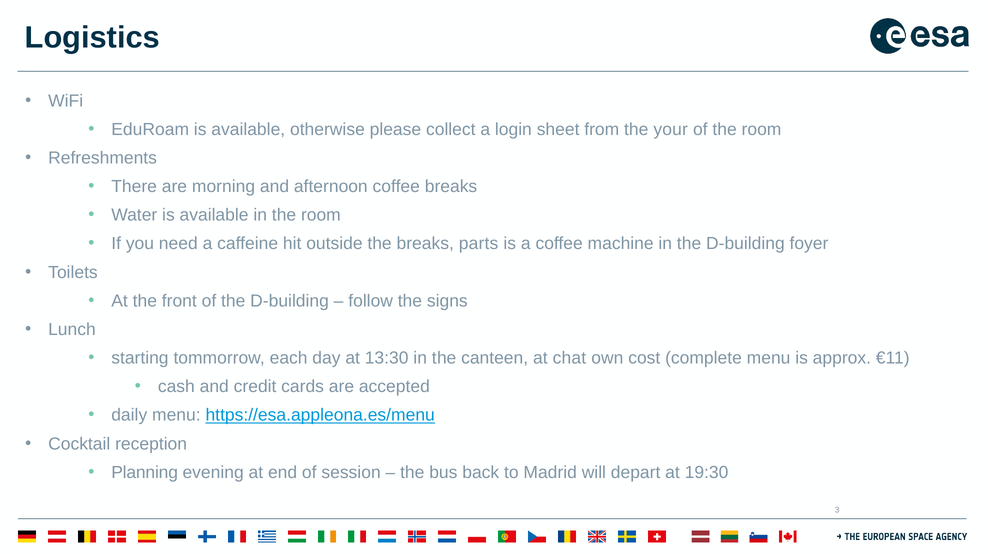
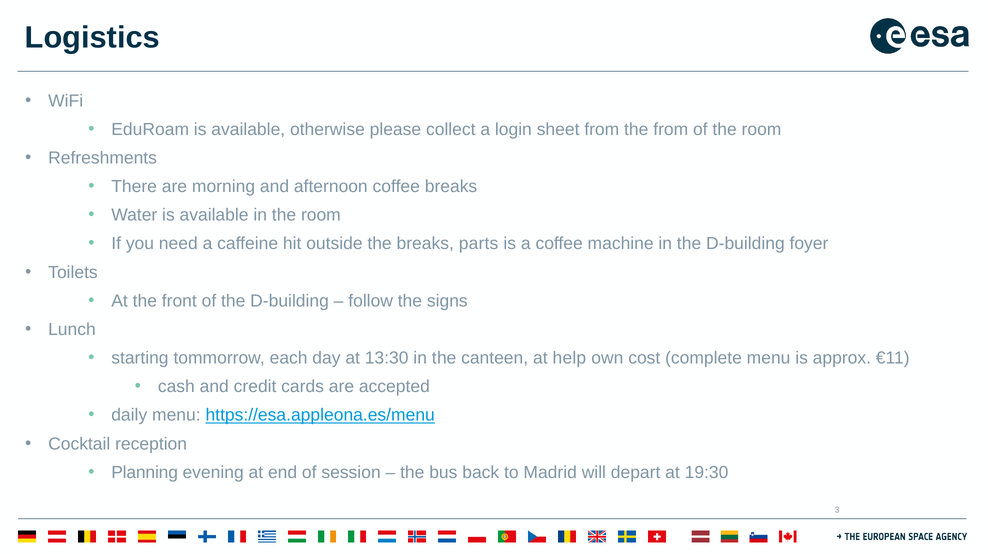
the your: your -> from (671, 129)
chat: chat -> help (569, 358)
